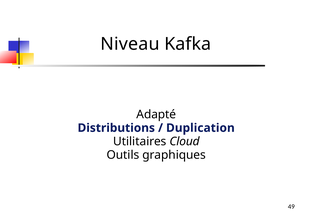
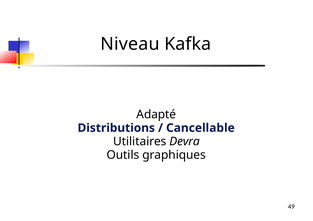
Duplication: Duplication -> Cancellable (200, 128)
Cloud: Cloud -> Devra (185, 142)
